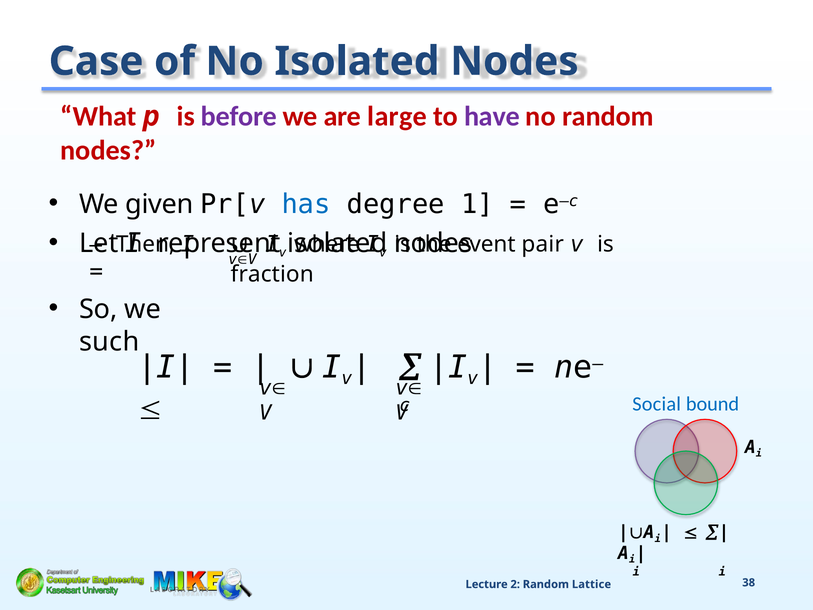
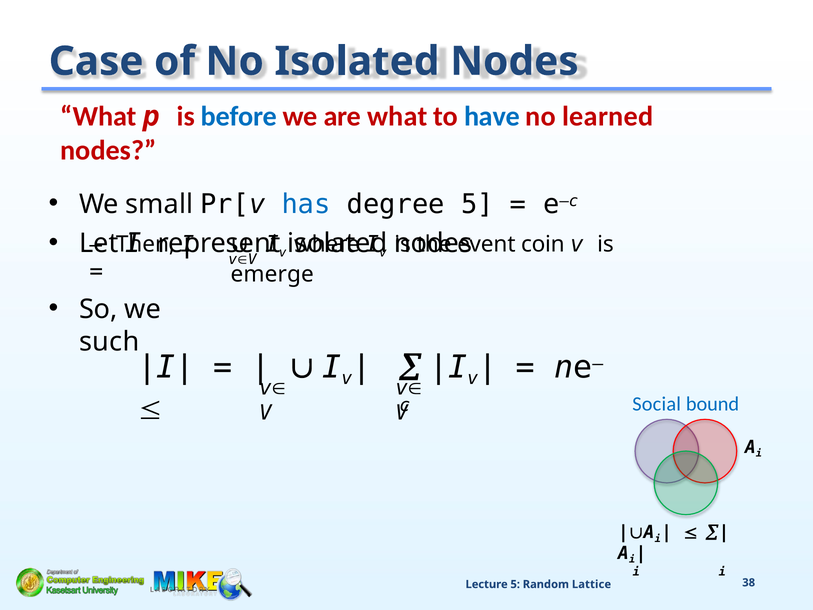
before colour: purple -> blue (239, 117)
are large: large -> what (397, 117)
have colour: purple -> blue (492, 117)
no random: random -> learned (608, 117)
given: given -> small (159, 204)
degree 1: 1 -> 5 (477, 204)
pair: pair -> coin (543, 244)
fraction: fraction -> emerge (272, 274)
Lecture 2: 2 -> 5 (515, 584)
